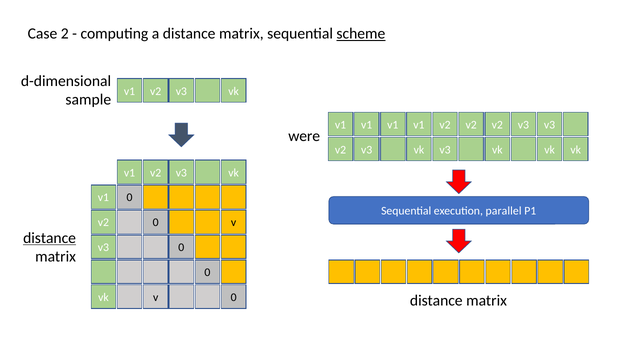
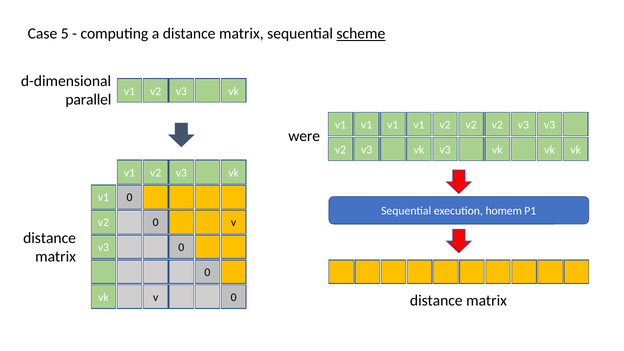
2: 2 -> 5 (65, 34)
sample: sample -> parallel (88, 100)
parallel: parallel -> homem (504, 211)
distance underline: present -> none (50, 238)
